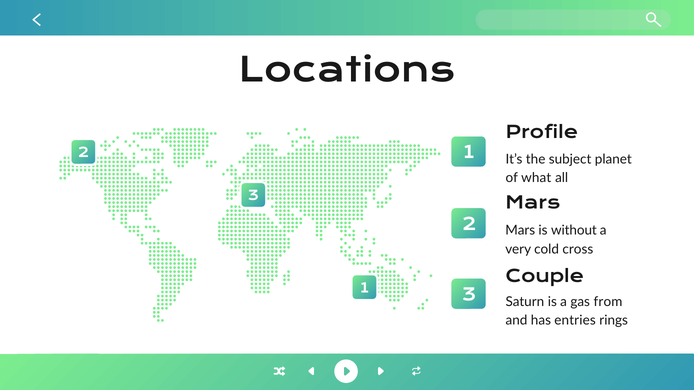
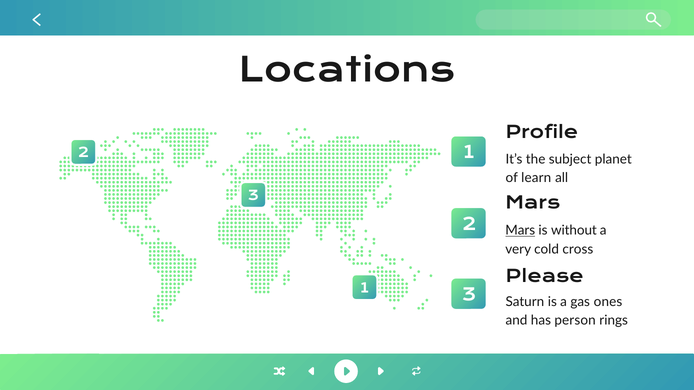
what: what -> learn (536, 178)
Mars underline: none -> present (520, 231)
Couple: Couple -> Please (545, 277)
from: from -> ones (608, 302)
entries: entries -> person (575, 321)
